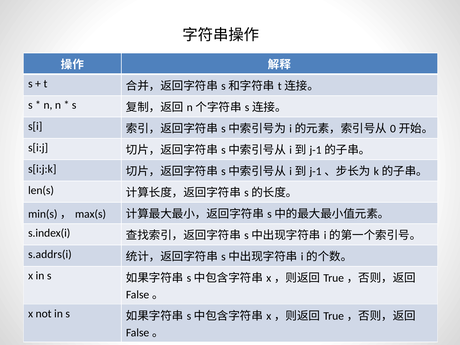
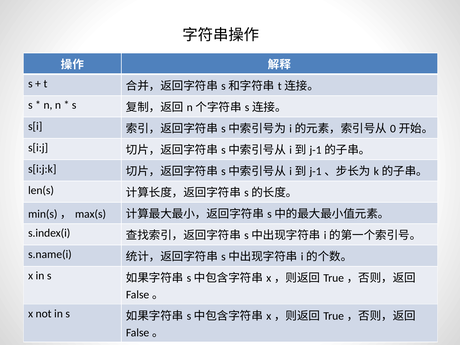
s.addrs(i: s.addrs(i -> s.name(i (50, 254)
